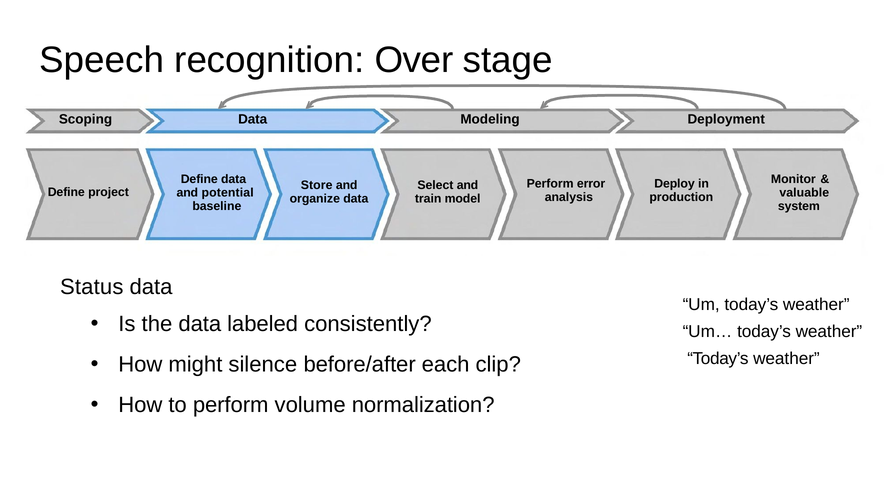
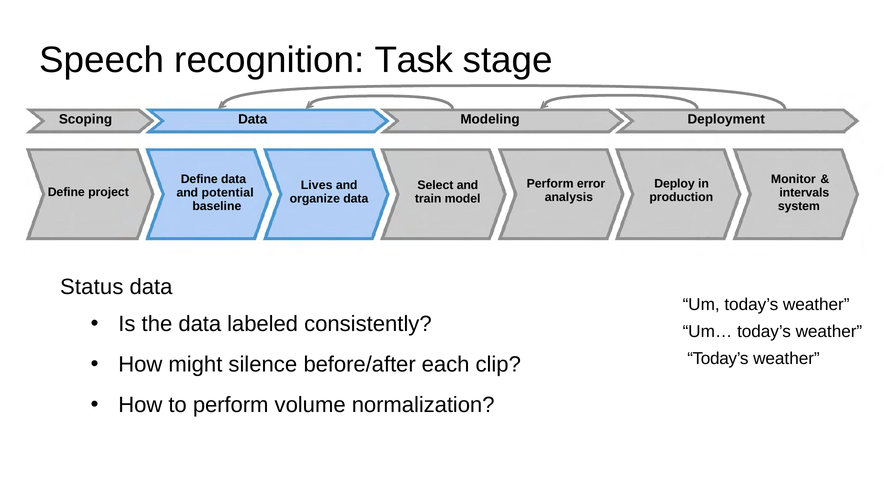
Over: Over -> Task (414, 60)
Store: Store -> Lives (317, 185)
valuable: valuable -> intervals (804, 193)
